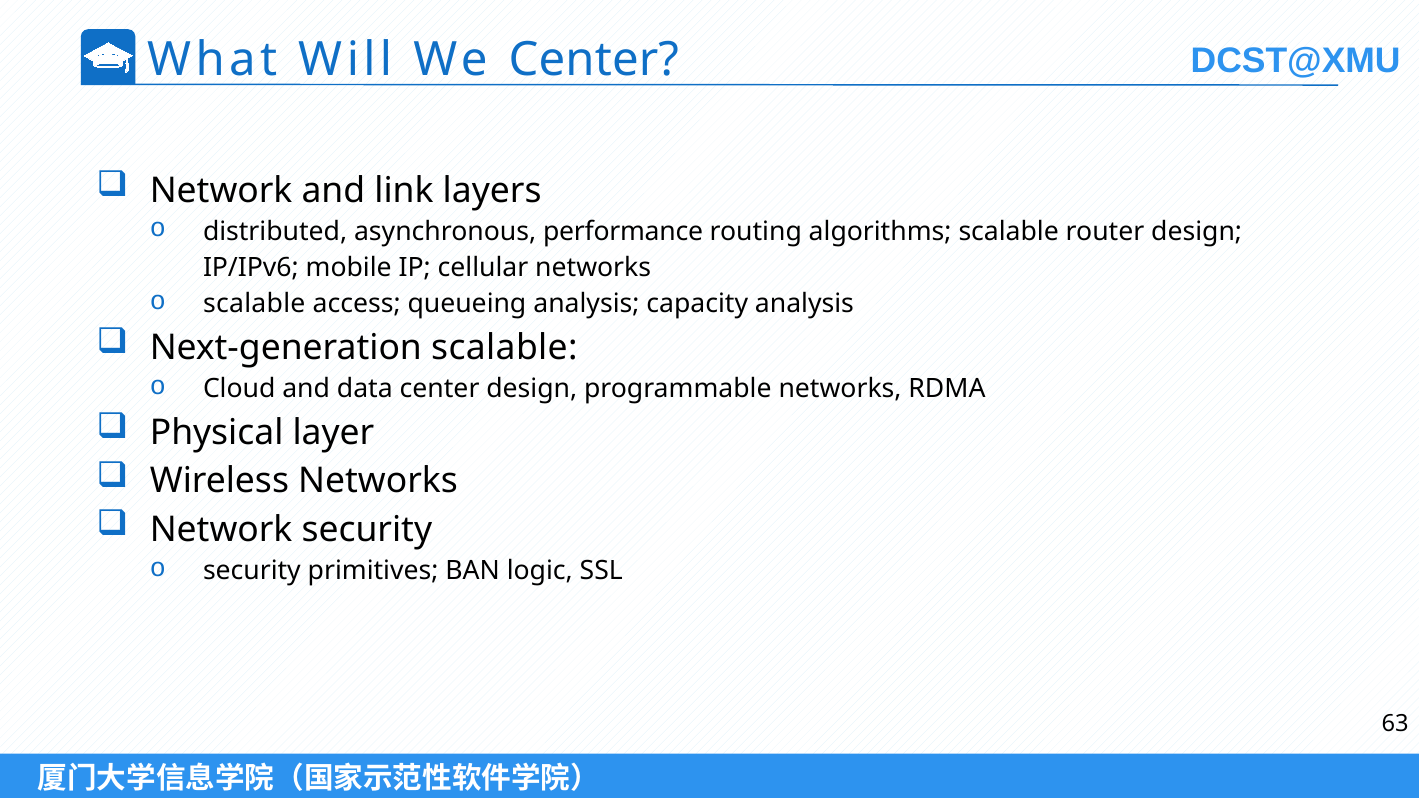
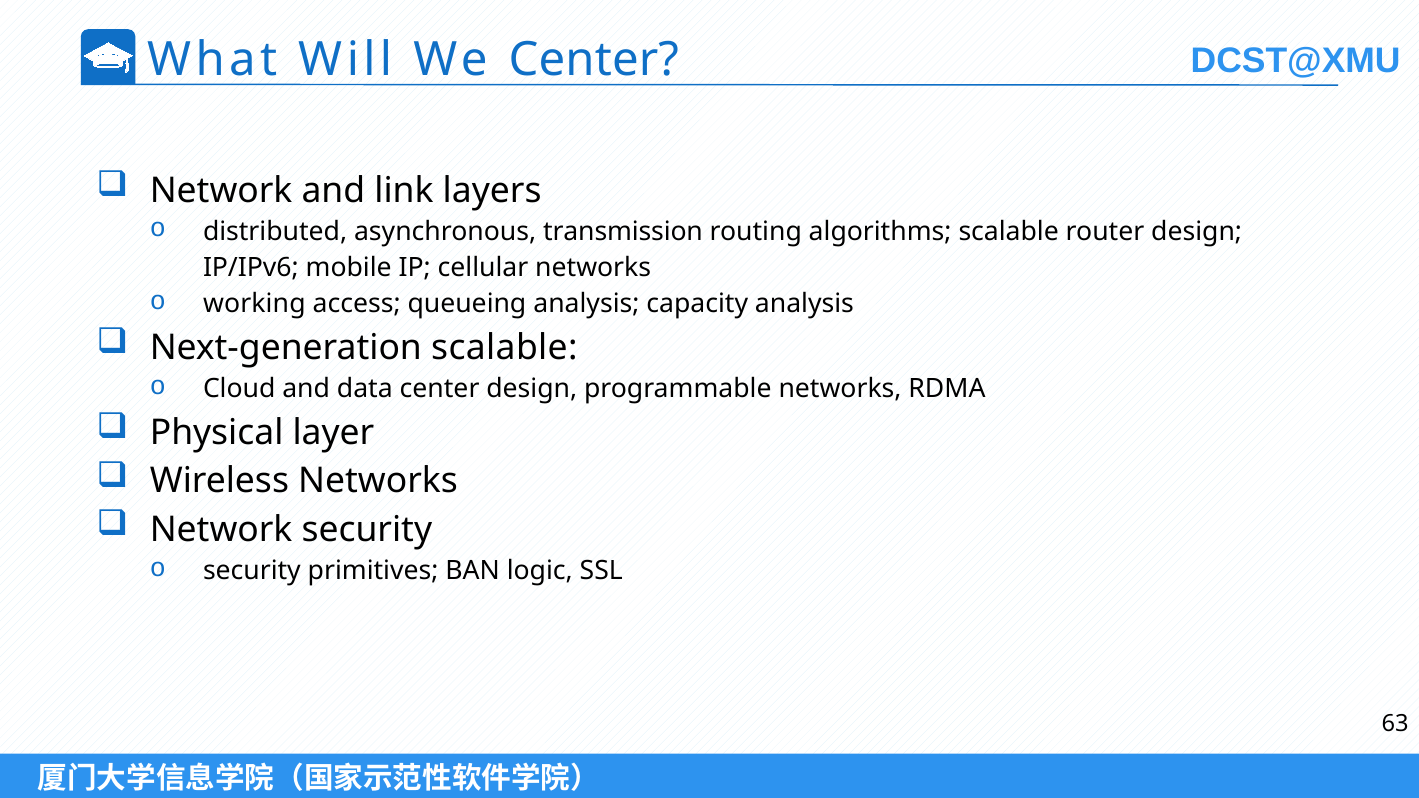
performance: performance -> transmission (623, 231)
scalable: scalable -> working (254, 304)
